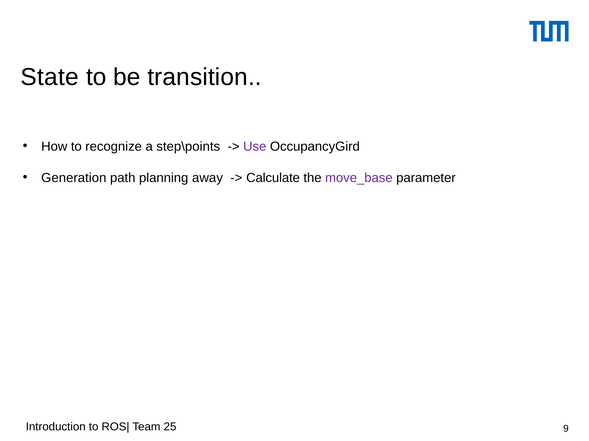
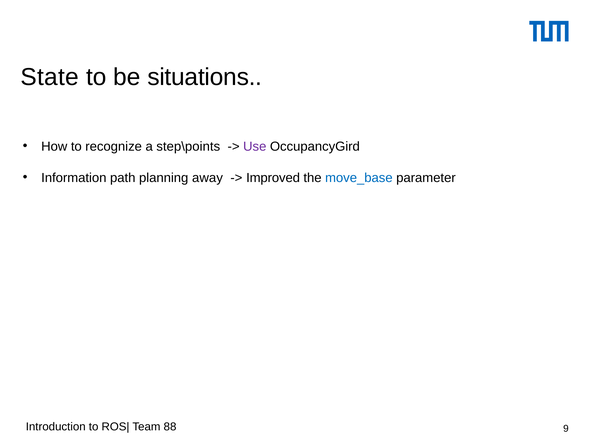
transition: transition -> situations (205, 77)
Generation: Generation -> Information (74, 178)
Calculate: Calculate -> Improved (273, 178)
move_base colour: purple -> blue (359, 178)
25: 25 -> 88 (170, 428)
